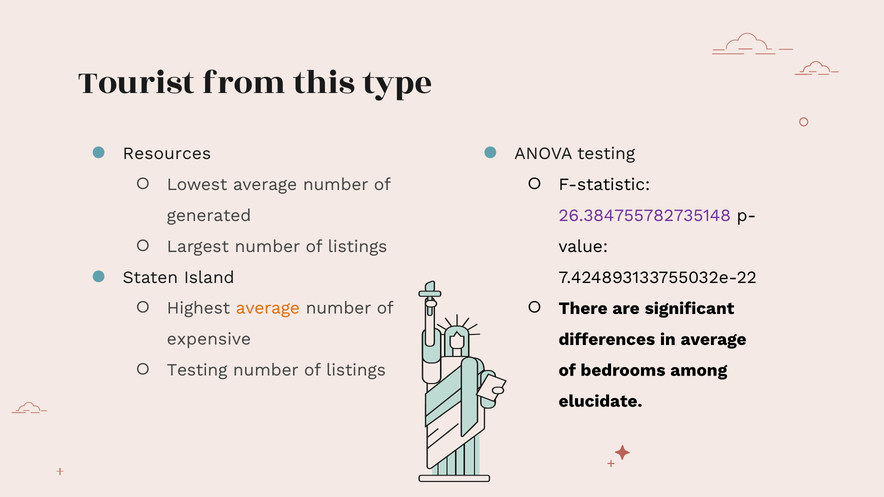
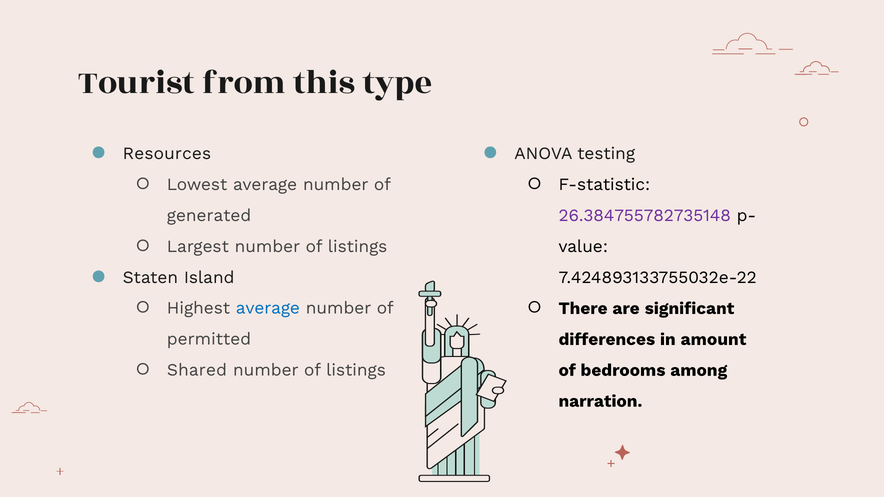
average colour: orange -> blue (268, 308)
in average: average -> amount (713, 339)
expensive: expensive -> permitted (209, 339)
Testing: Testing -> Shared (197, 370)
elucidate: elucidate -> narration (600, 401)
